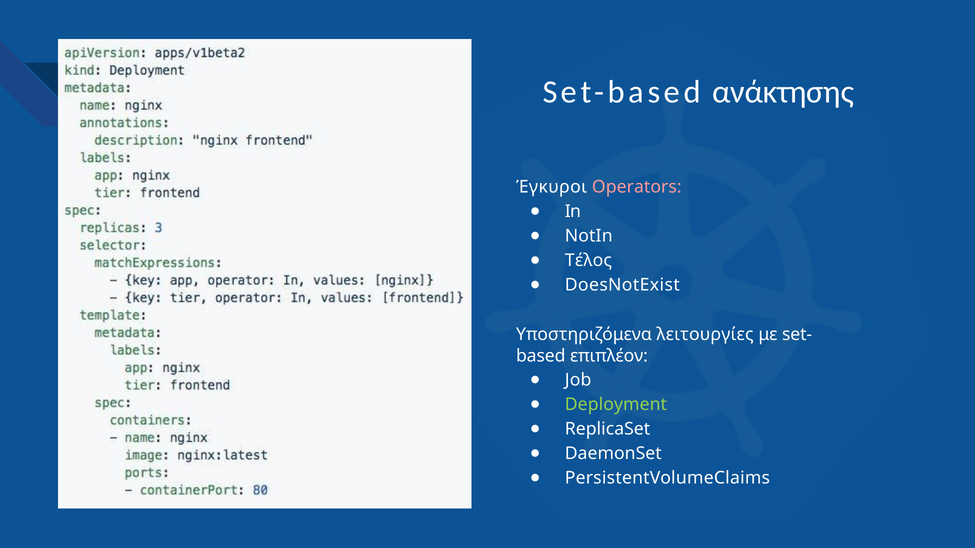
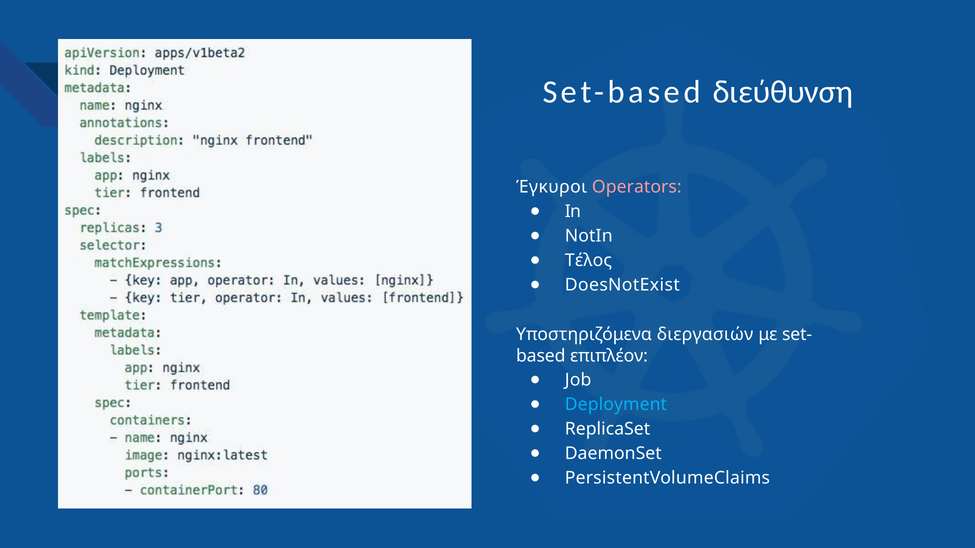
ανάκτησης: ανάκτησης -> διεύθυνση (783, 92)
λειτουργίες: λειτουργίες -> διεργασιών (705, 335)
Deployment colour: light green -> light blue (616, 405)
